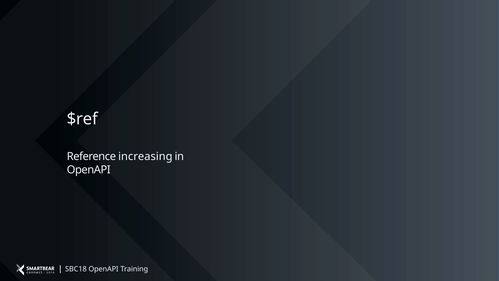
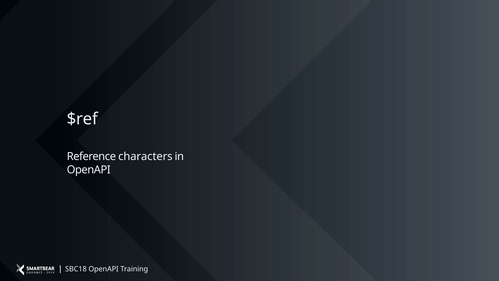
increasing: increasing -> characters (145, 156)
